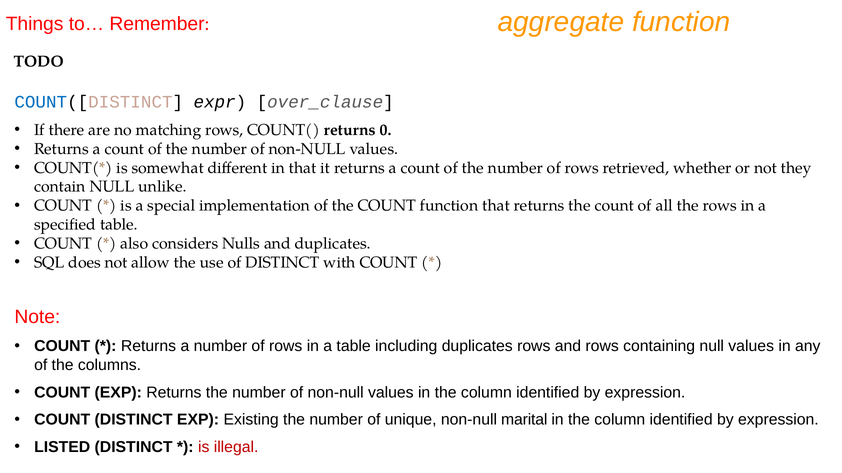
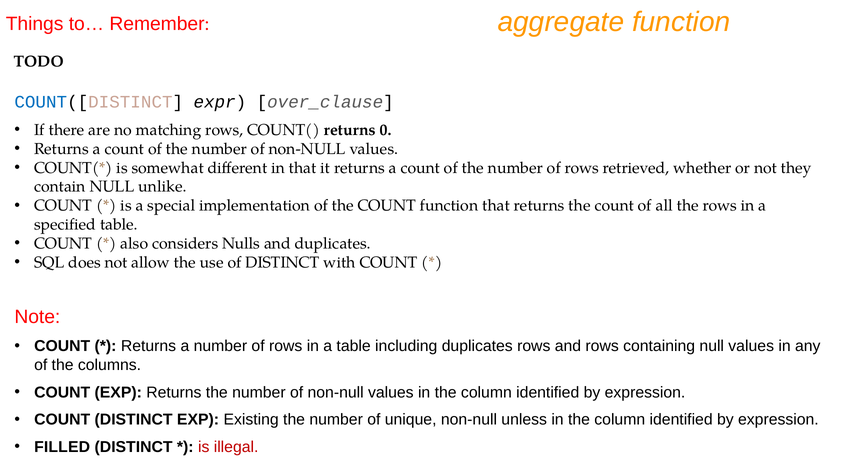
marital: marital -> unless (524, 420)
LISTED: LISTED -> FILLED (62, 448)
